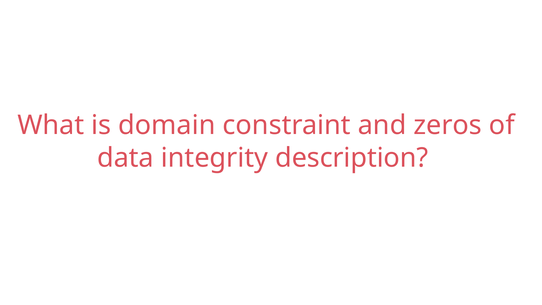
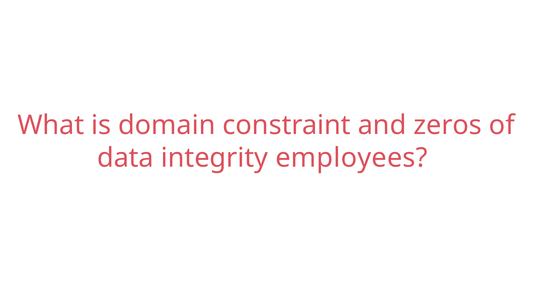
description: description -> employees (351, 158)
